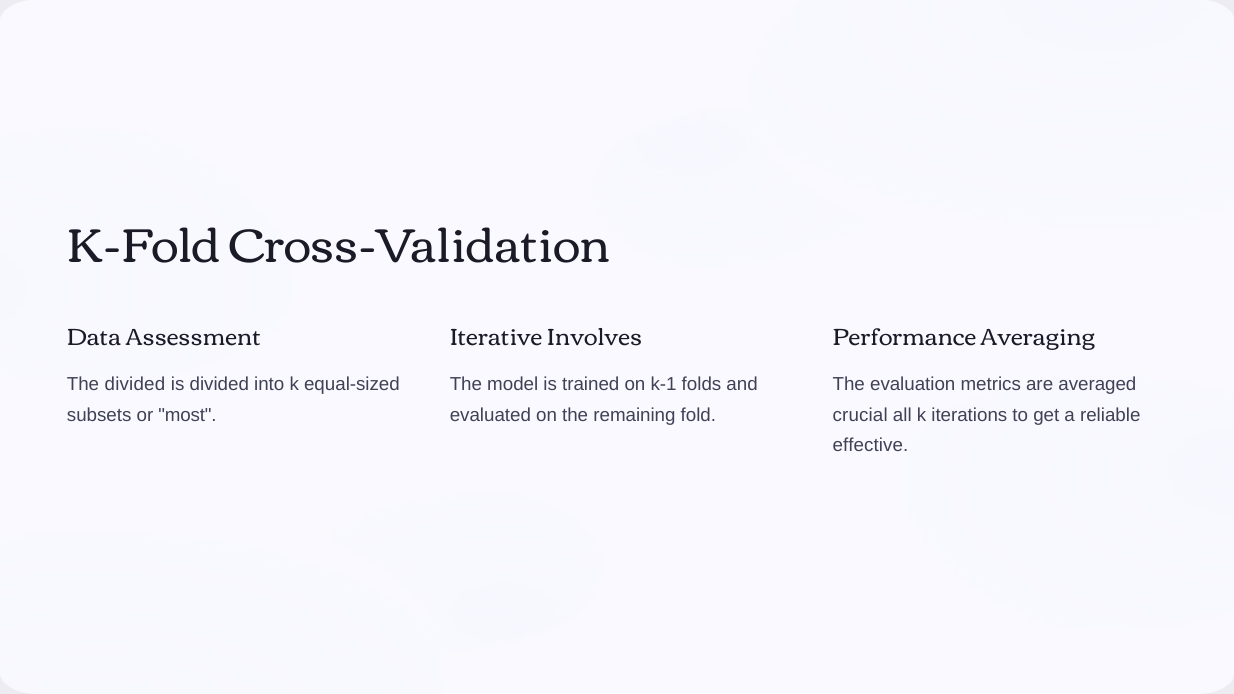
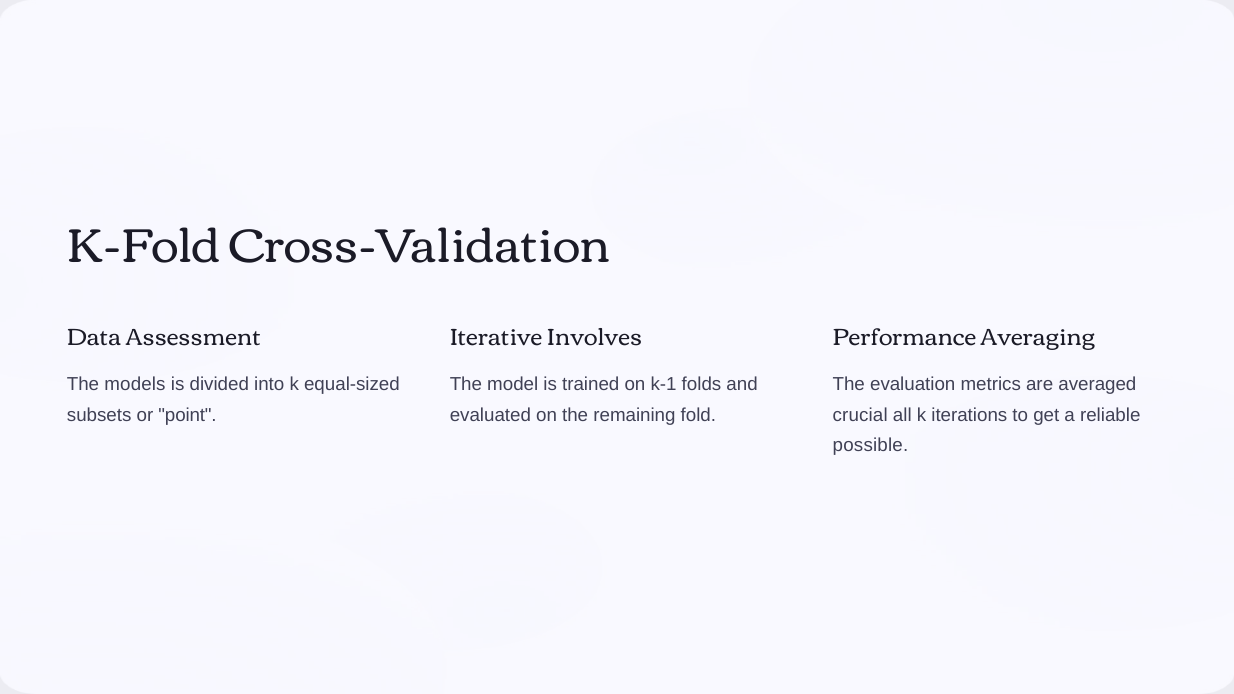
The divided: divided -> models (135, 384)
most: most -> point (188, 415)
effective: effective -> possible (870, 445)
